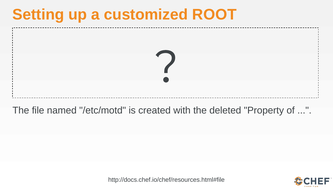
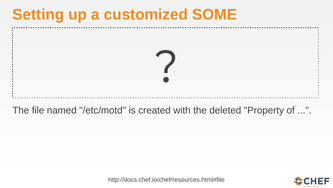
ROOT: ROOT -> SOME (215, 14)
